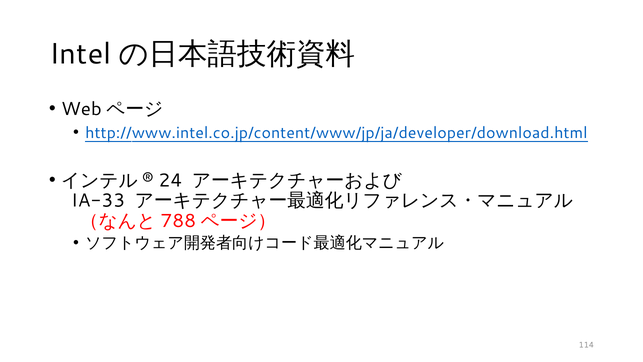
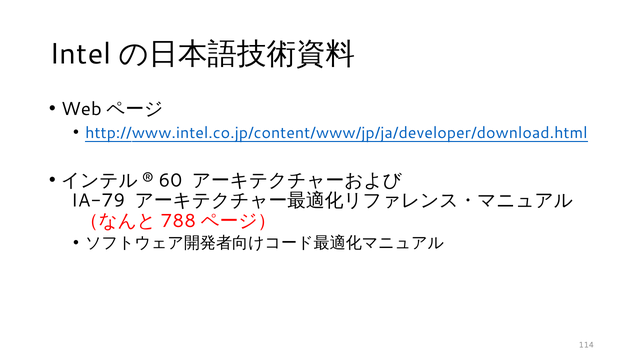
24: 24 -> 60 (170, 180)
IA-33: IA-33 -> IA-79 (98, 200)
